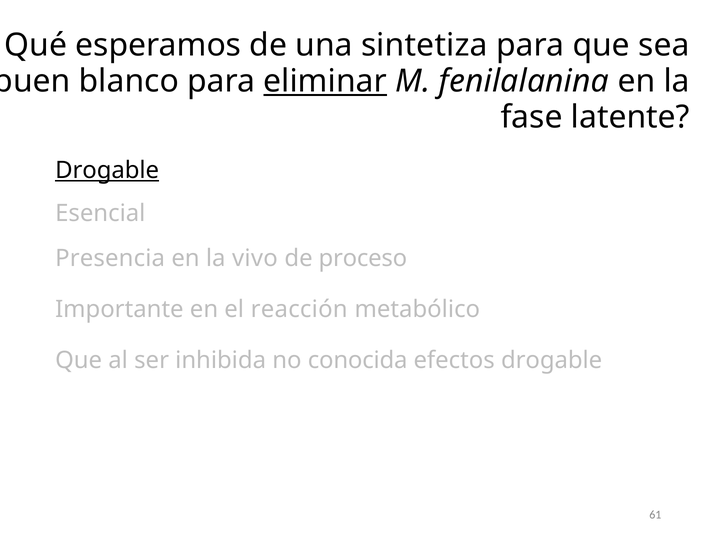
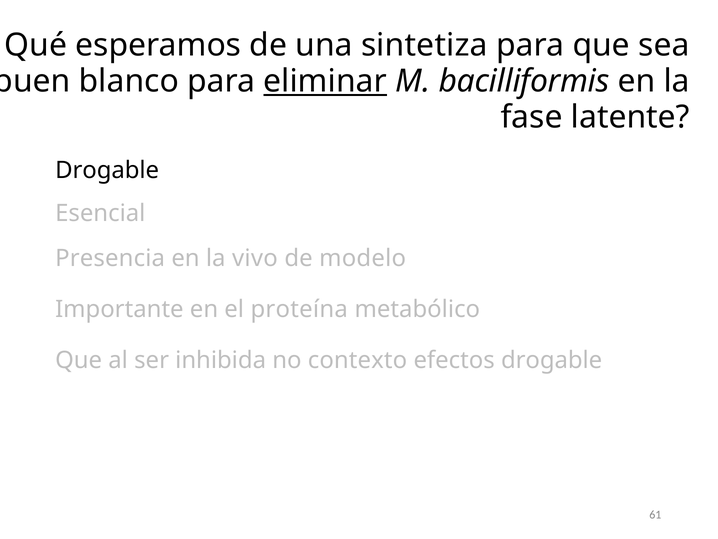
fenilalanina: fenilalanina -> bacilliformis (524, 81)
Drogable underline: present -> none (107, 170)
proceso: proceso -> modelo (363, 258)
reacción: reacción -> proteína (299, 309)
conocida: conocida -> contexto (357, 360)
